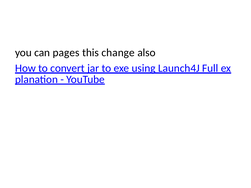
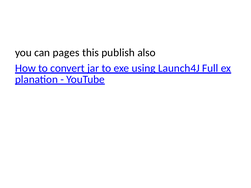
change: change -> publish (118, 53)
